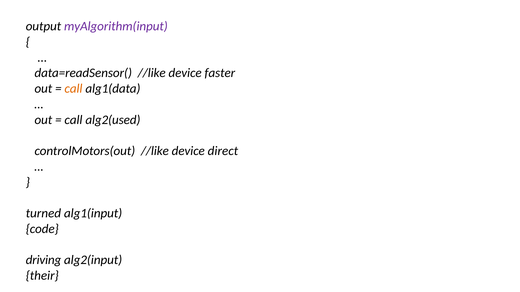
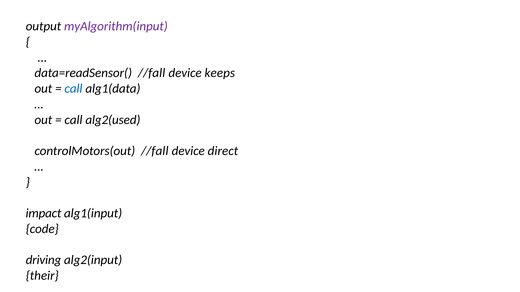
data=readSensor( //like: //like -> //fall (152, 73)
faster: faster -> keeps (220, 73)
call colour: orange -> blue (73, 89)
controlMotors(out //like: //like -> //fall (155, 151)
turned: turned -> impact (43, 214)
